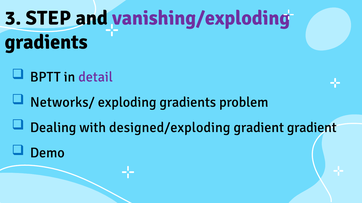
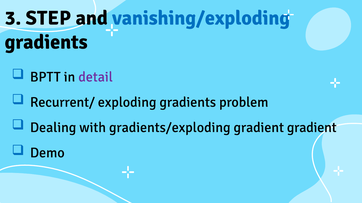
vanishing/exploding colour: purple -> blue (201, 18)
Networks/: Networks/ -> Recurrent/ (62, 102)
designed/exploding: designed/exploding -> gradients/exploding (170, 128)
